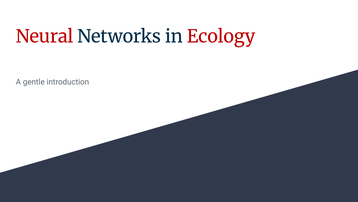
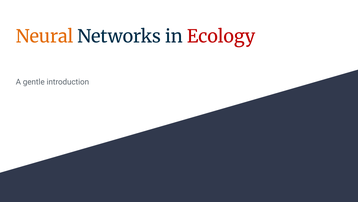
Neural colour: red -> orange (44, 36)
